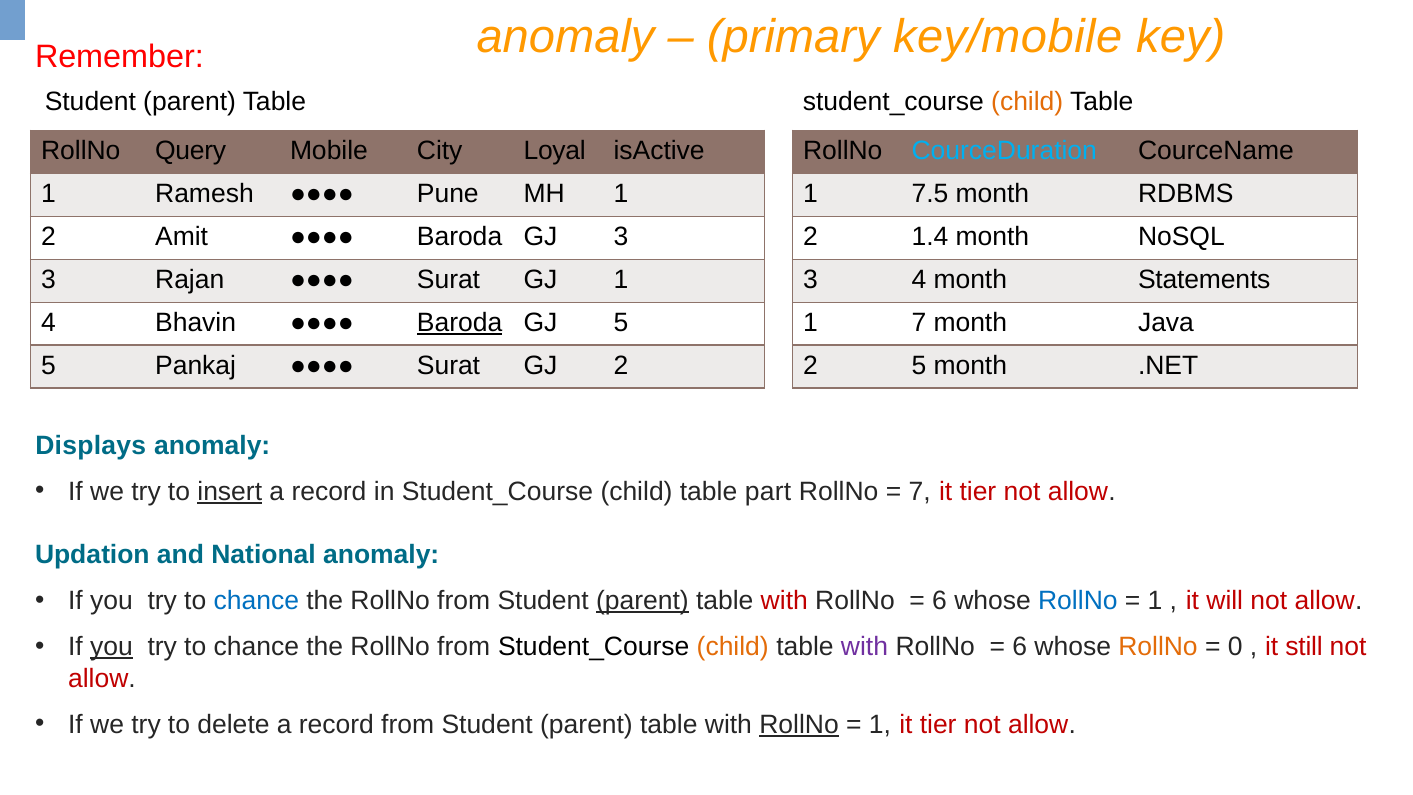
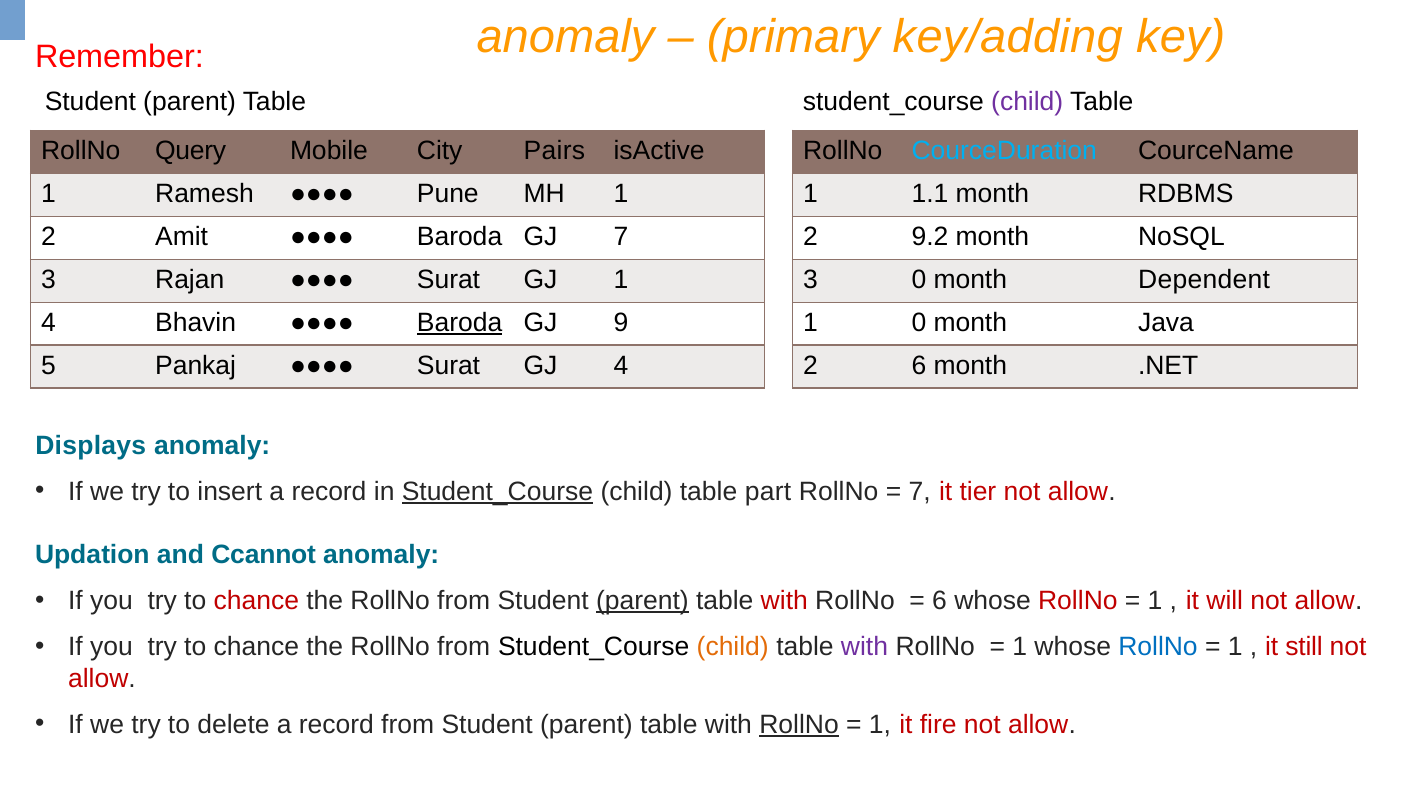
key/mobile: key/mobile -> key/adding (1008, 37)
child colour: orange -> purple (1027, 102)
Loyal: Loyal -> Pairs (554, 151)
7.5: 7.5 -> 1.1 (930, 194)
GJ 3: 3 -> 7 (621, 237)
1.4: 1.4 -> 9.2 (930, 237)
3 4: 4 -> 0 (919, 280)
Statements: Statements -> Dependent (1204, 280)
GJ 5: 5 -> 9 (621, 323)
1 7: 7 -> 0 (919, 323)
GJ 2: 2 -> 4 (621, 366)
2 5: 5 -> 6 (919, 366)
insert underline: present -> none (230, 491)
Student_Course underline: none -> present (497, 491)
National: National -> Ccannot (264, 555)
chance colour: blue -> red (256, 601)
RollNo colour: blue -> red (1078, 601)
you underline: present -> none (112, 647)
6: 6 -> 1 (1020, 647)
RollNo colour: orange -> blue (1158, 647)
0: 0 -> 1 (1235, 647)
1 it tier: tier -> fire (938, 724)
